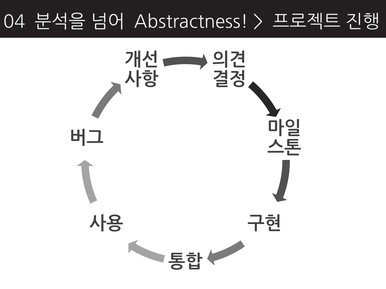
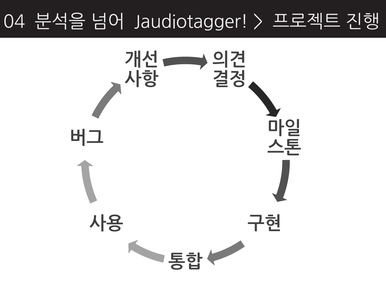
Abstractness: Abstractness -> Jaudiotagger (191, 22)
